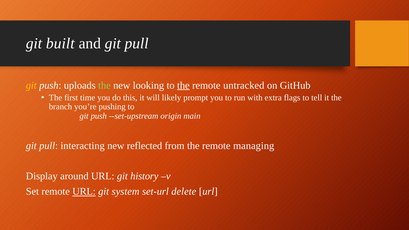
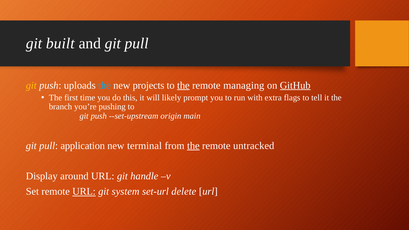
the colour: light green -> light blue (104, 85)
looking: looking -> projects (149, 85)
untracked: untracked -> managing (244, 85)
GitHub underline: none -> present (295, 85)
interacting: interacting -> application (83, 146)
reflected: reflected -> terminal (144, 146)
the underline: none -> present (193, 146)
managing: managing -> untracked (254, 146)
history: history -> handle (144, 176)
